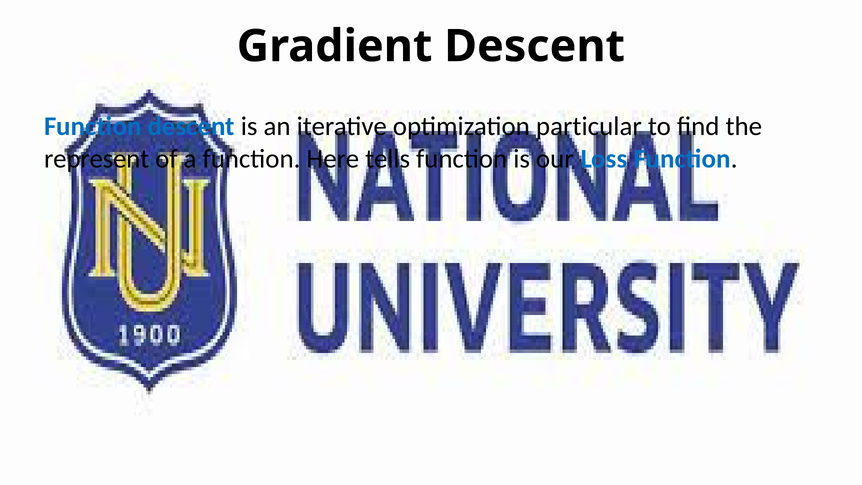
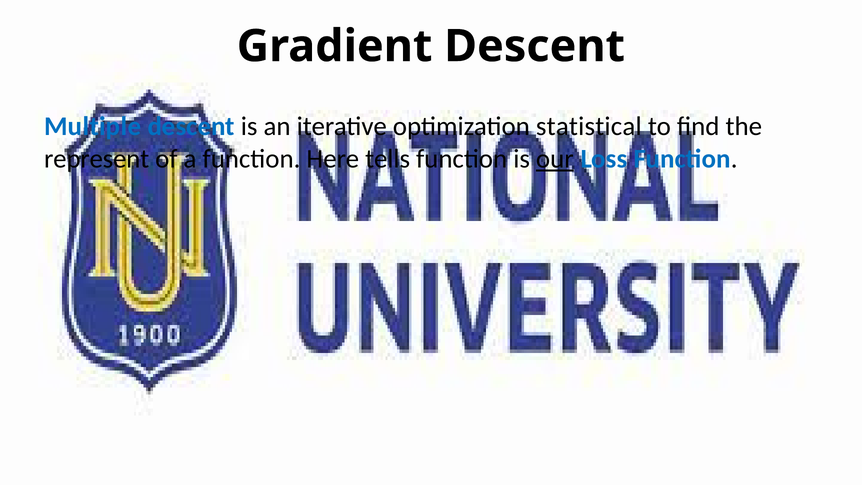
Function: Function -> Multiple (93, 126)
particular: particular -> statistical (589, 126)
our underline: none -> present (555, 159)
